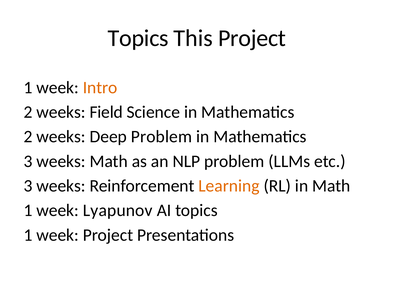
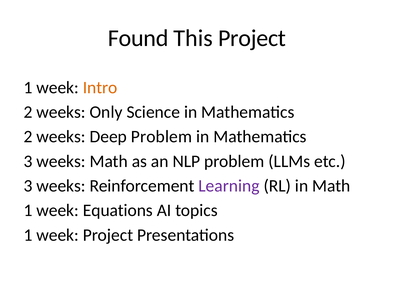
Topics: Topics -> Found (138, 38)
Field: Field -> Only (106, 112)
Learning colour: orange -> purple (229, 186)
Lyapunov: Lyapunov -> Equations (118, 210)
